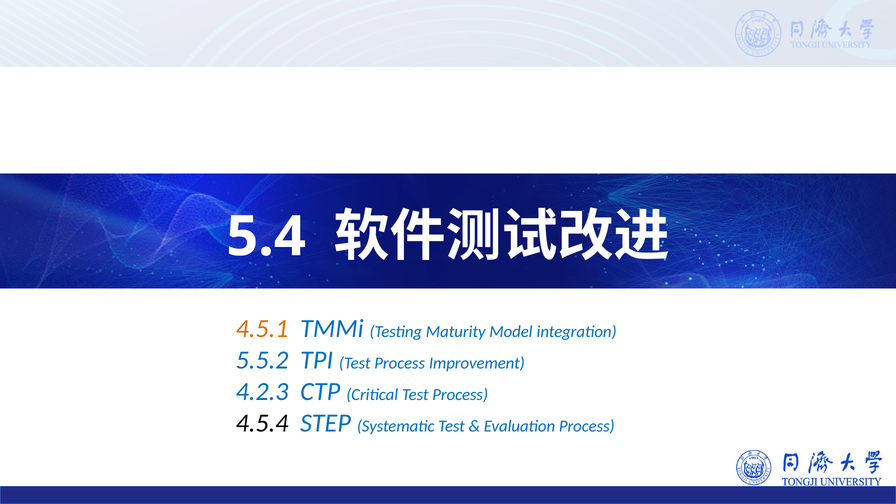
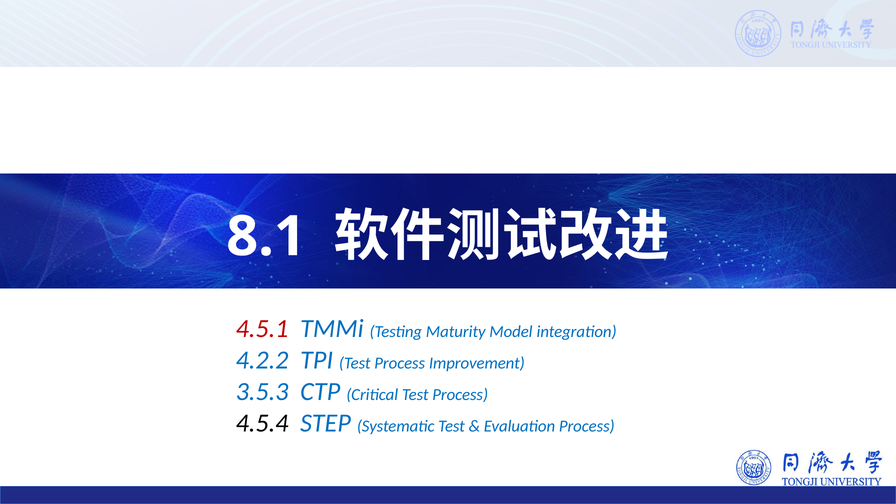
5.4: 5.4 -> 8.1 (266, 237)
4.5.1 colour: orange -> red (262, 329)
5.5.2: 5.5.2 -> 4.2.2 (262, 360)
4.2.3: 4.2.3 -> 3.5.3 (262, 392)
